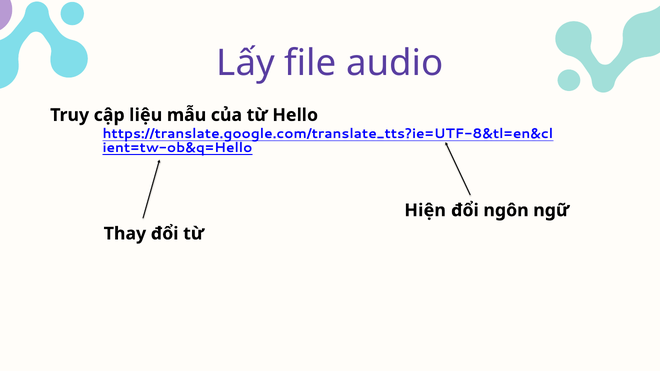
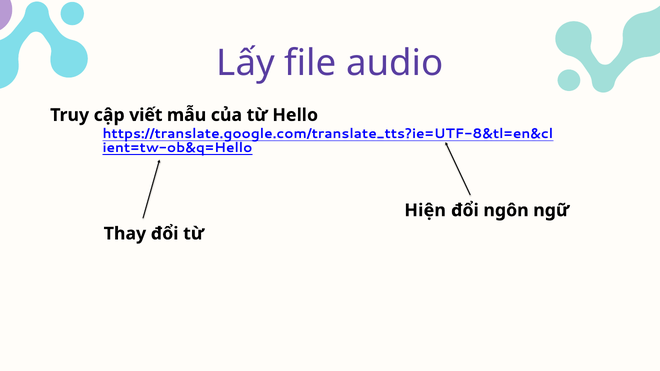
liệu: liệu -> viết (146, 115)
